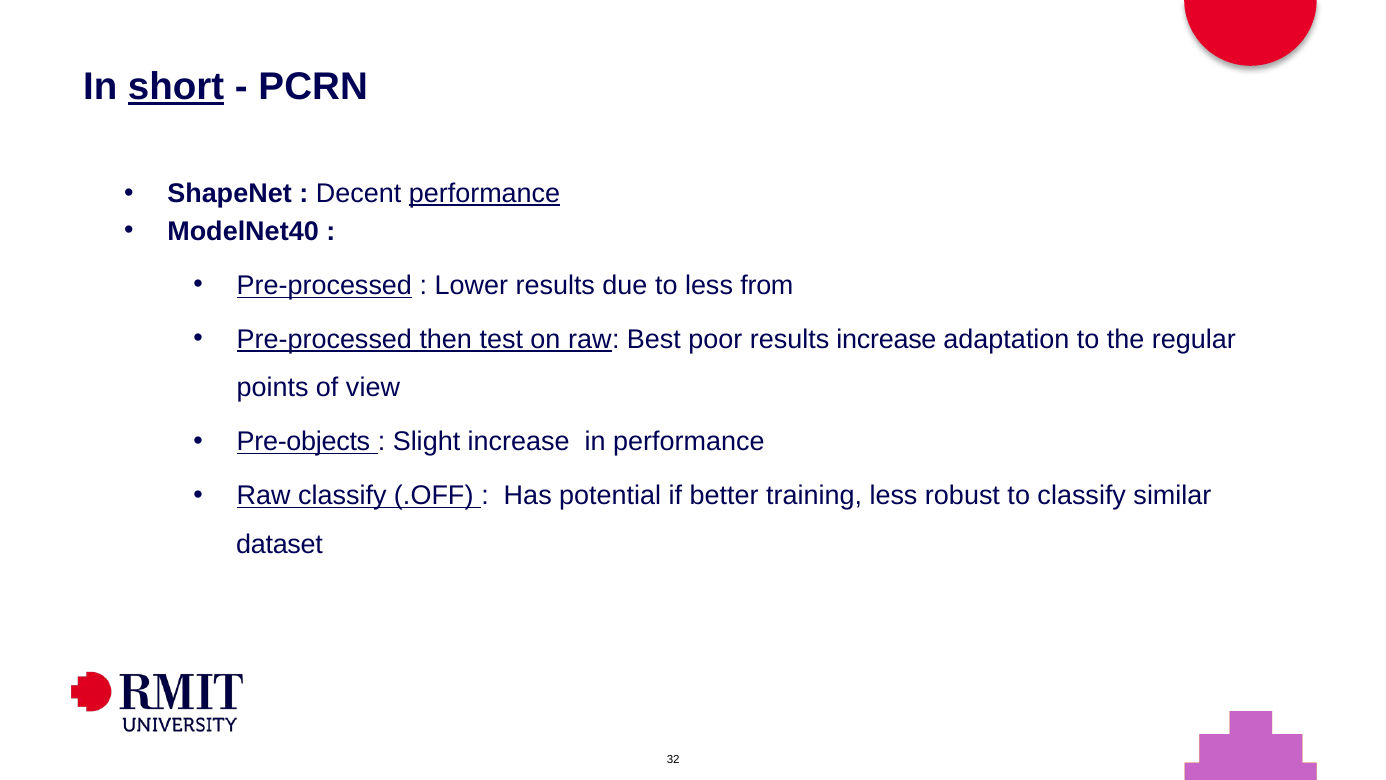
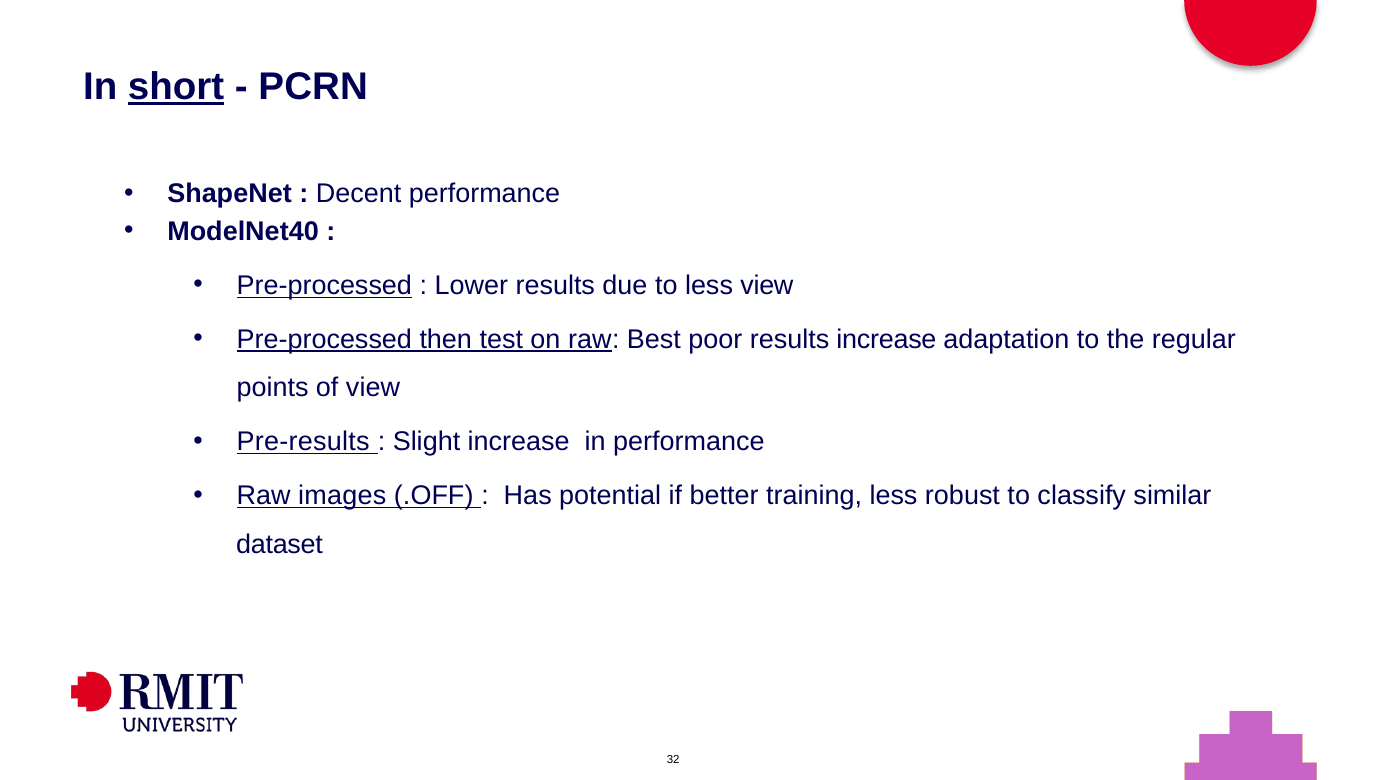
performance underline: present -> none (485, 194)
less from: from -> view (767, 285)
Pre-objects: Pre-objects -> Pre-results (303, 442)
Raw classify: classify -> images (342, 495)
